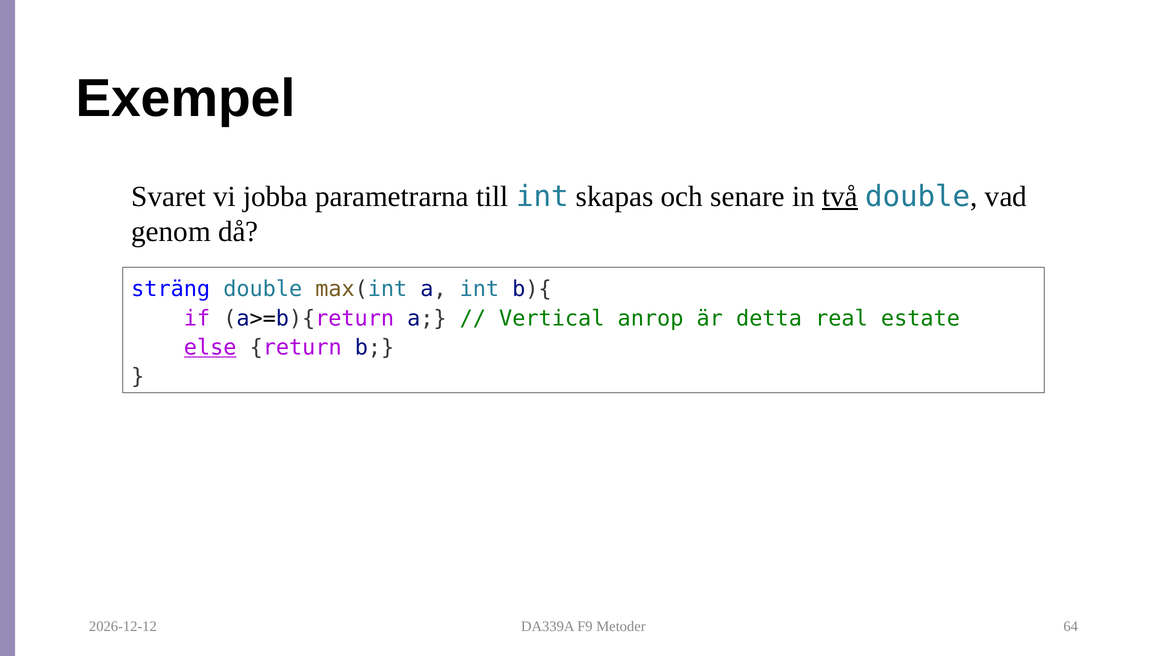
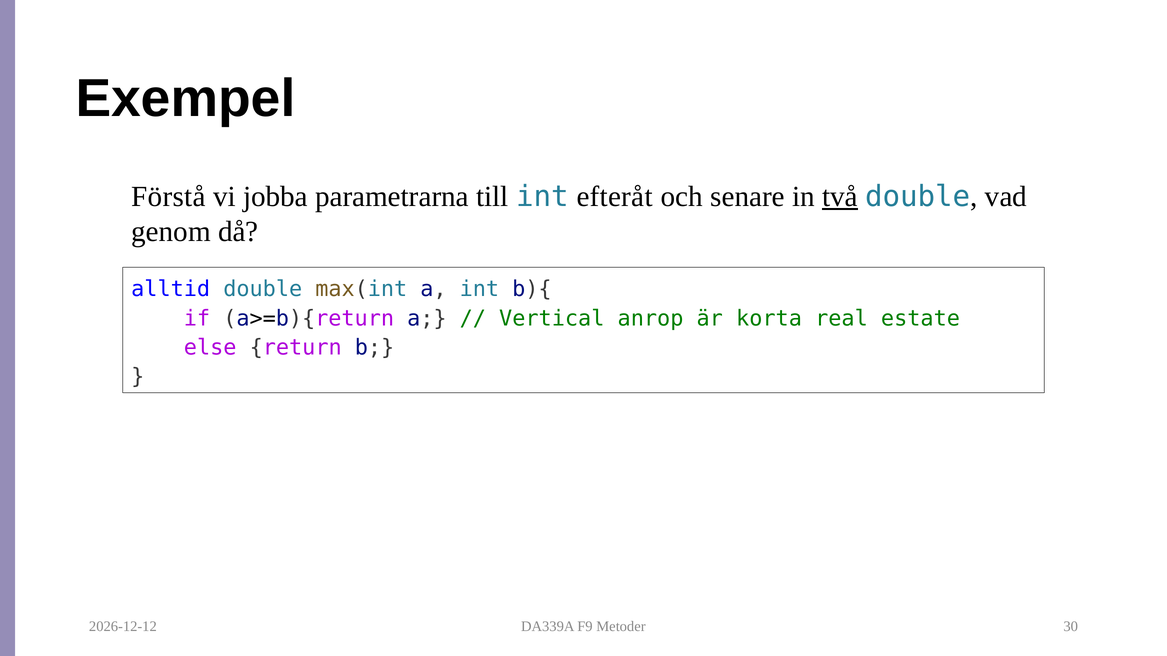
Svaret: Svaret -> Förstå (168, 197)
skapas: skapas -> efteråt (615, 197)
sträng: sträng -> alltid (171, 289)
detta: detta -> korta (769, 319)
else underline: present -> none (210, 348)
64: 64 -> 30 (1071, 627)
